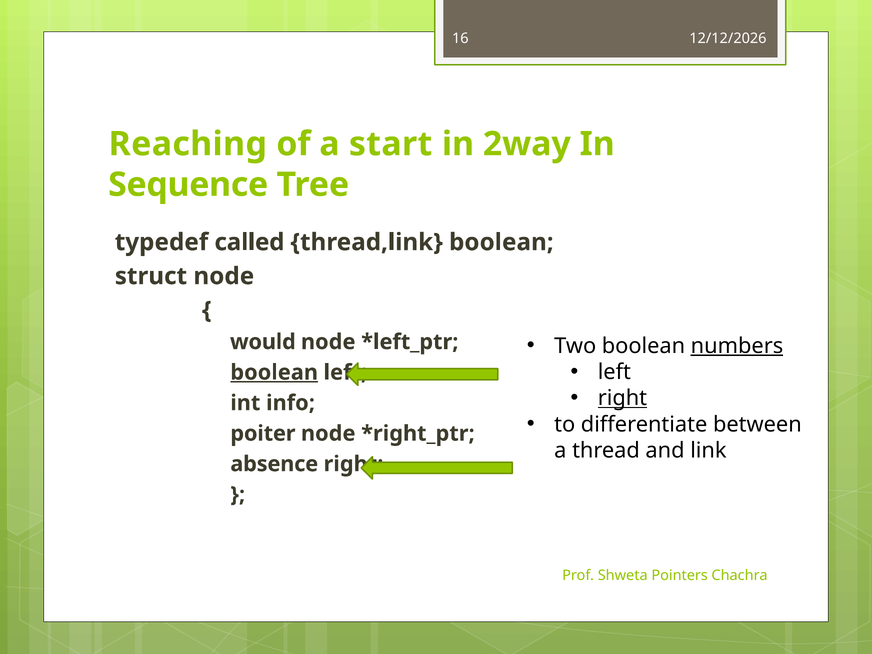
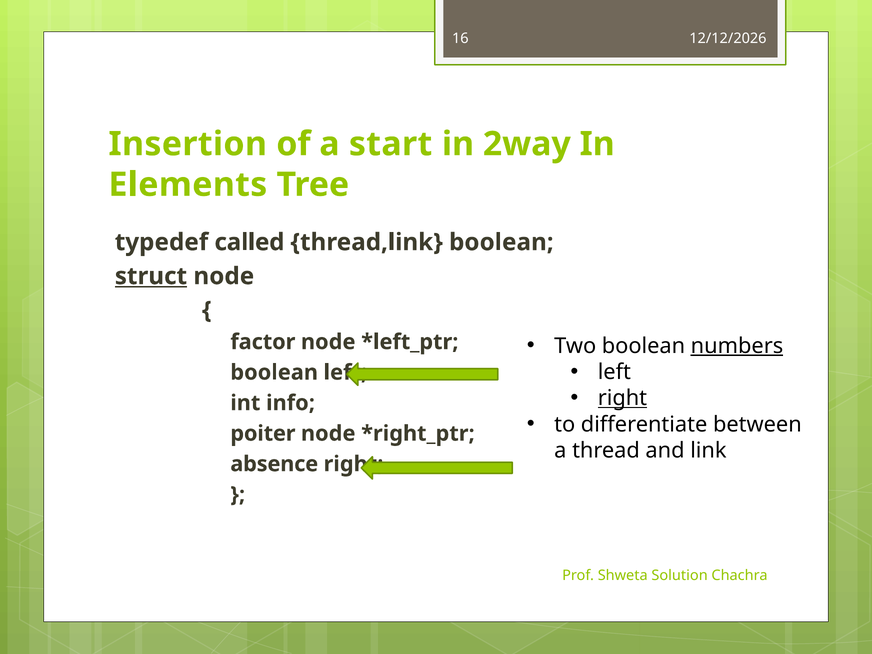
Reaching: Reaching -> Insertion (188, 144)
Sequence: Sequence -> Elements (188, 185)
struct underline: none -> present (151, 276)
would: would -> factor (263, 342)
boolean underline: present -> none (274, 372)
Pointers: Pointers -> Solution (680, 575)
